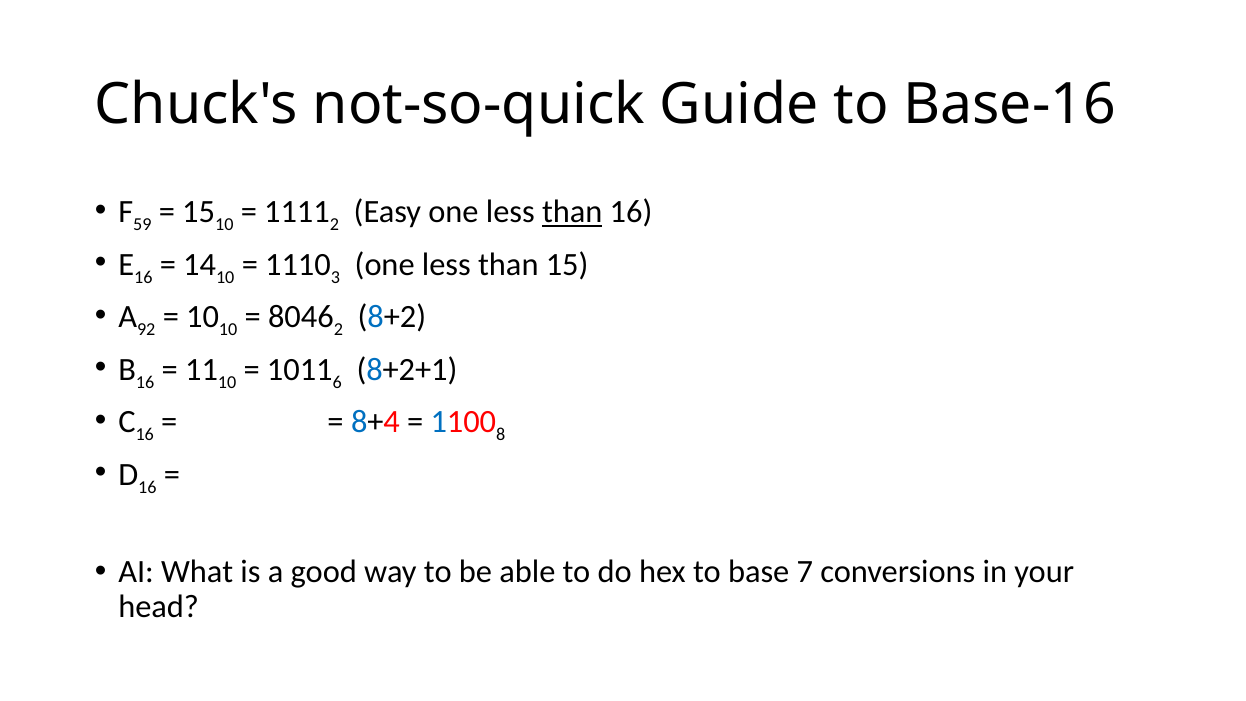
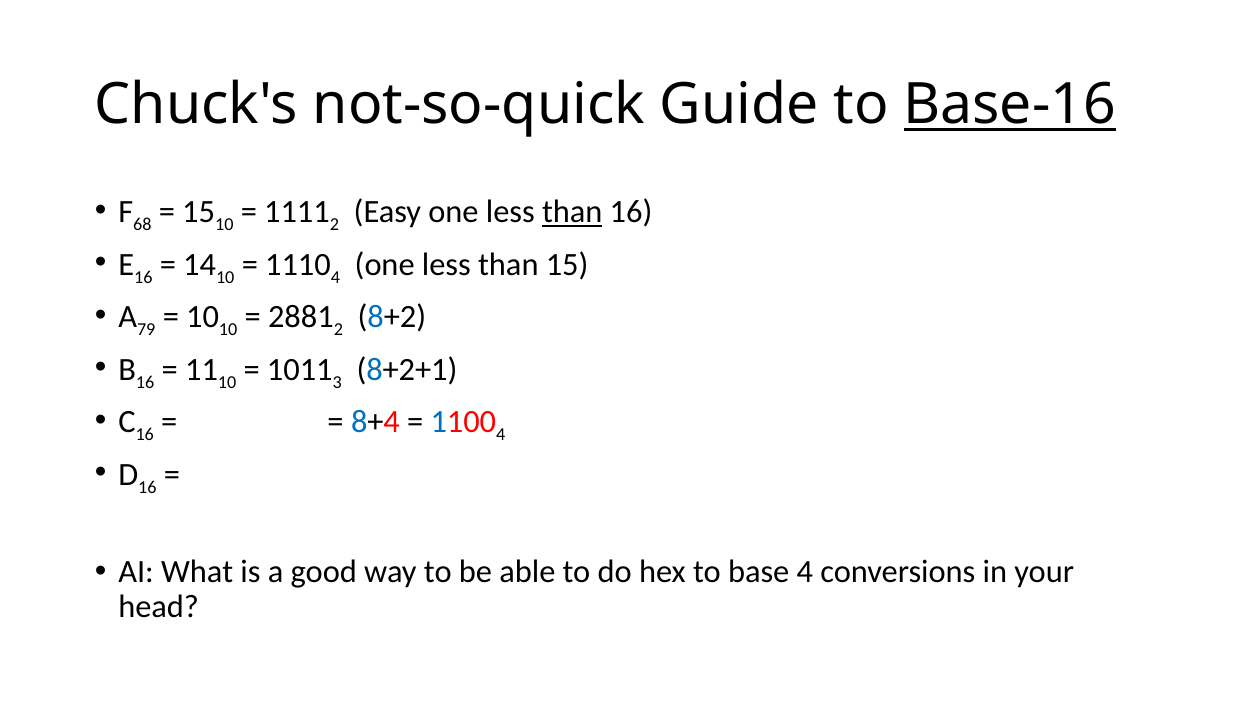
Base-16 underline: none -> present (1010, 105)
59: 59 -> 68 (142, 225)
1110 3: 3 -> 4 (335, 277)
92: 92 -> 79 (146, 330)
8046: 8046 -> 2881 (301, 317)
6: 6 -> 3 (337, 382)
8: 8 -> 4 (501, 435)
base 7: 7 -> 4 (805, 572)
